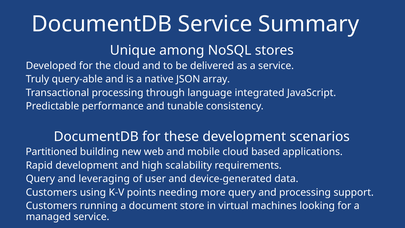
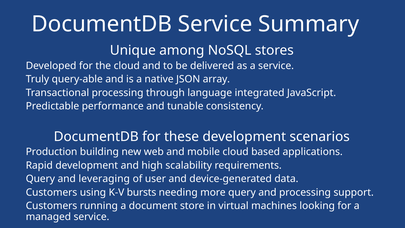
Partitioned: Partitioned -> Production (52, 152)
points: points -> bursts (142, 192)
